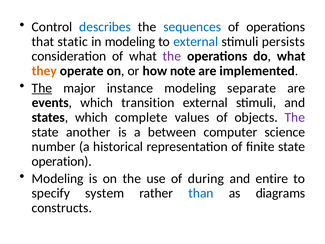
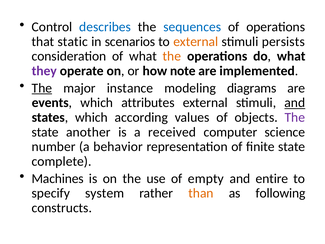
in modeling: modeling -> scenarios (130, 42)
external colour: blue -> orange (196, 42)
the colour: purple -> orange (172, 56)
they colour: orange -> purple (44, 71)
separate: separate -> diagrams (252, 88)
transition: transition -> attributes (148, 103)
and underline: none -> present (295, 103)
complete: complete -> according (141, 117)
between: between -> received (172, 132)
historical: historical -> behavior (118, 147)
operation: operation -> complete (62, 161)
Modeling: Modeling -> Machines (58, 178)
during: during -> empty (206, 178)
than colour: blue -> orange (201, 193)
diagrams: diagrams -> following (281, 193)
